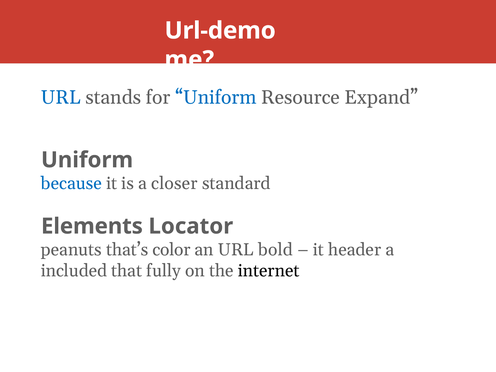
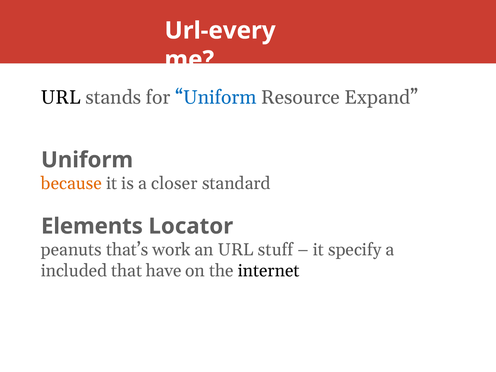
Url-demo: Url-demo -> Url-every (220, 31)
URL colour: blue -> black (61, 98)
because colour: blue -> orange (71, 183)
color: color -> work (172, 250)
bold: bold -> stuff (276, 250)
header: header -> specify (355, 250)
fully: fully -> have (164, 271)
